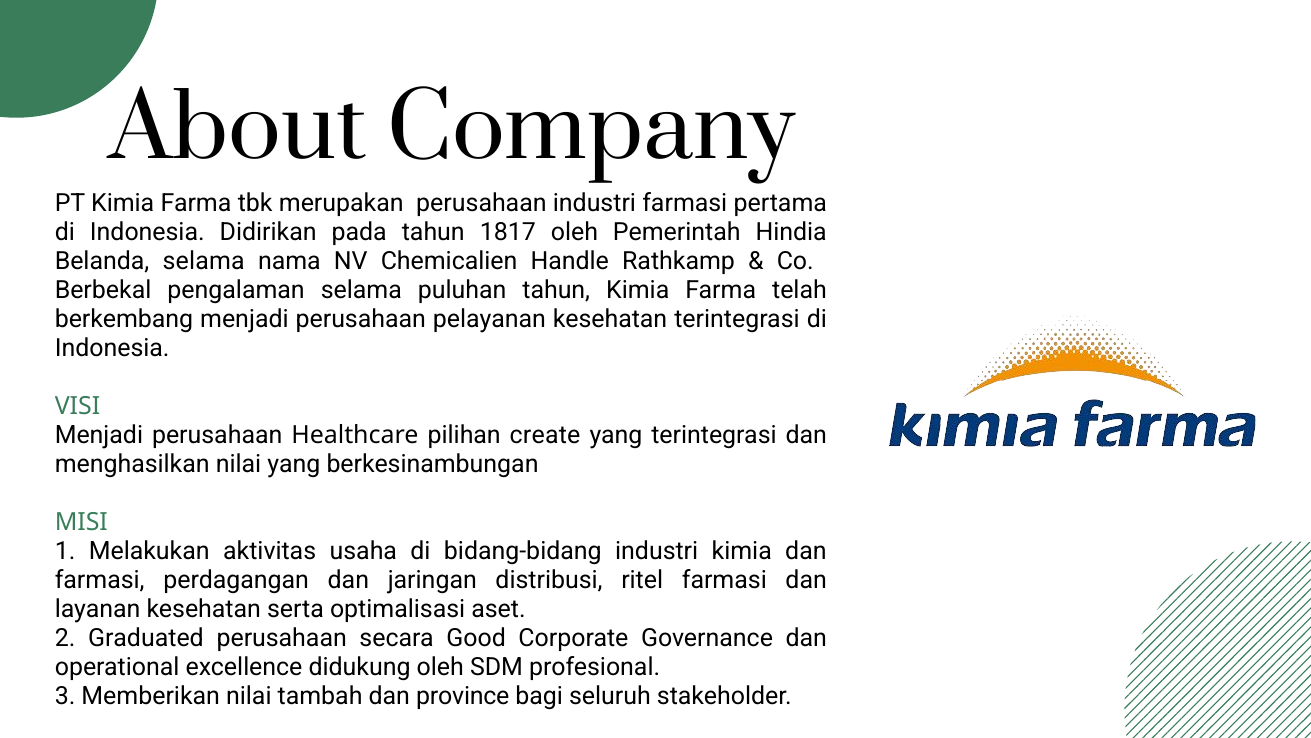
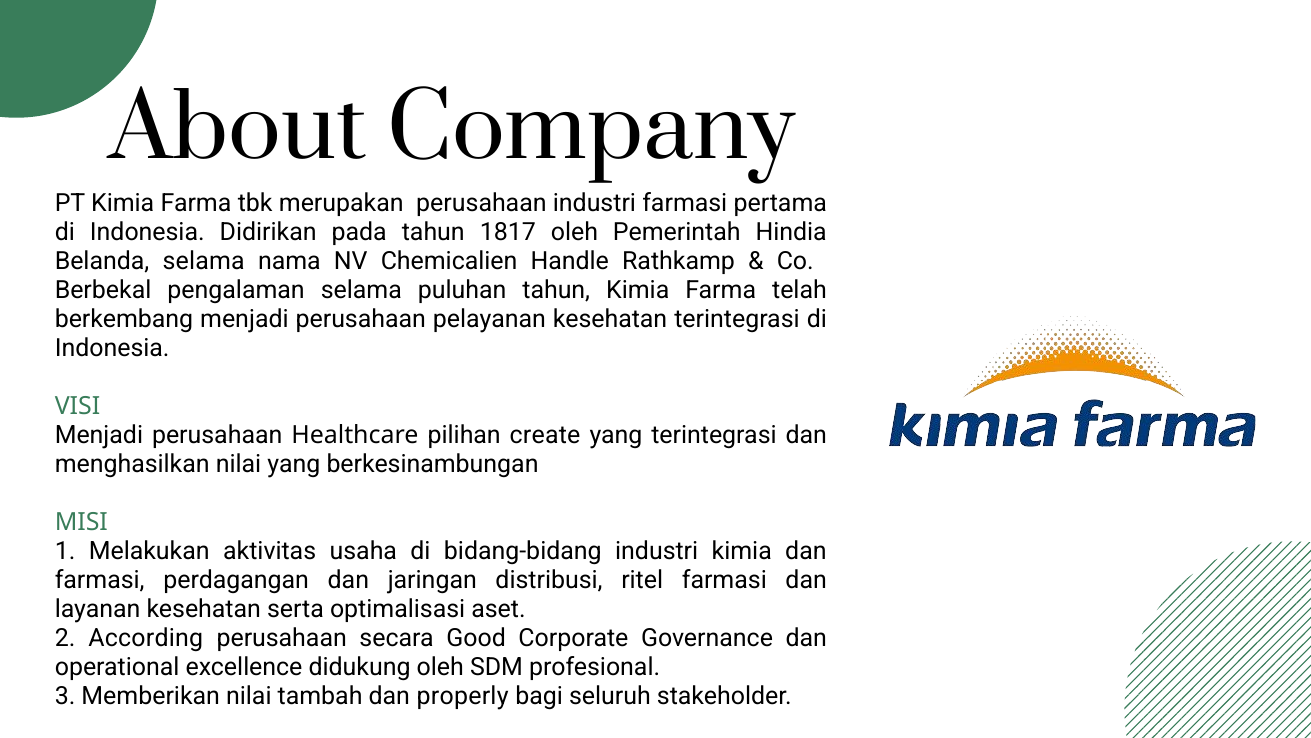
Graduated: Graduated -> According (146, 638)
province: province -> properly (463, 695)
